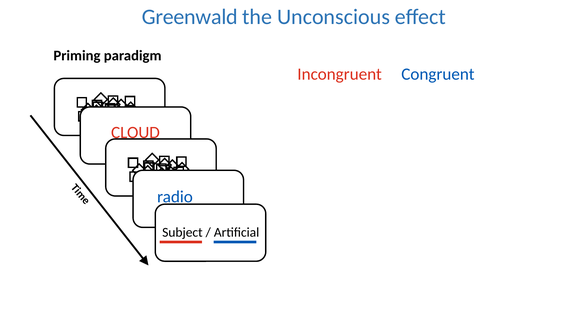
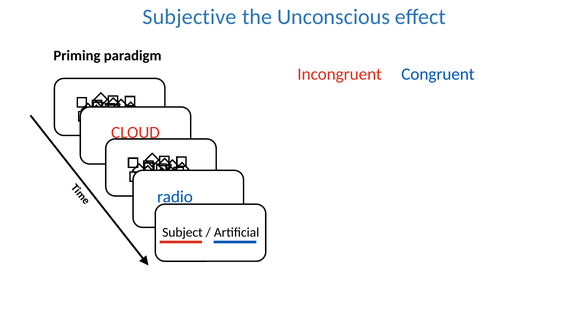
Greenwald: Greenwald -> Subjective (190, 17)
